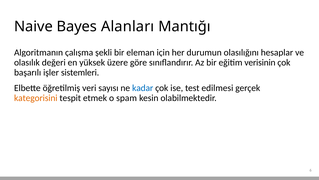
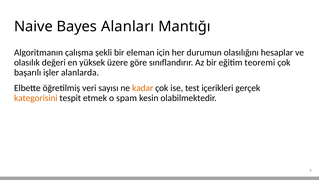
verisinin: verisinin -> teoremi (260, 62)
sistemleri: sistemleri -> alanlarda (80, 72)
kadar colour: blue -> orange (143, 88)
edilmesi: edilmesi -> içerikleri (217, 88)
